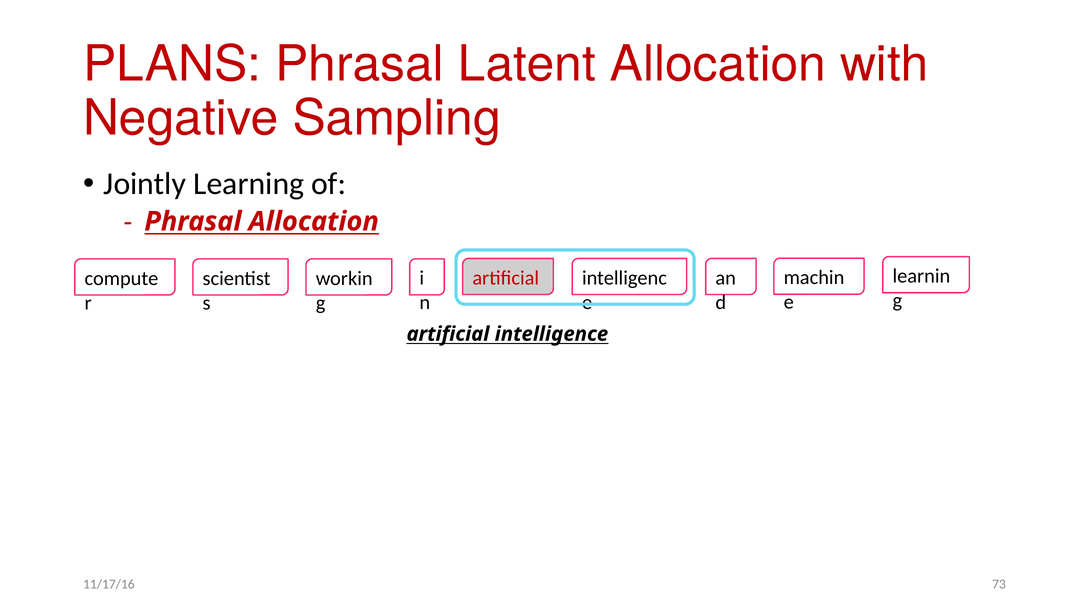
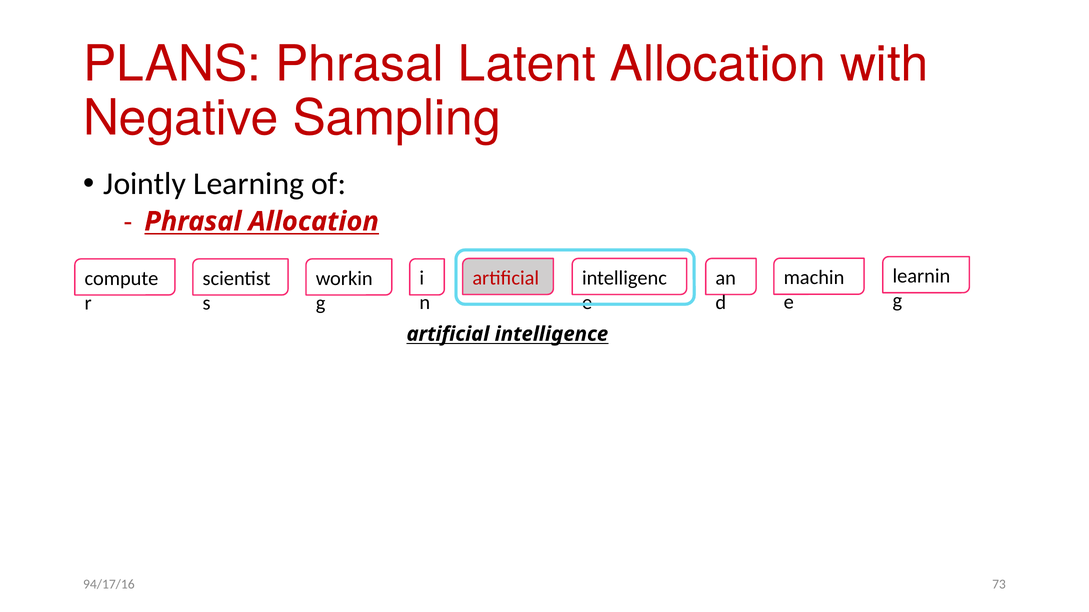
11/17/16: 11/17/16 -> 94/17/16 (109, 585)
